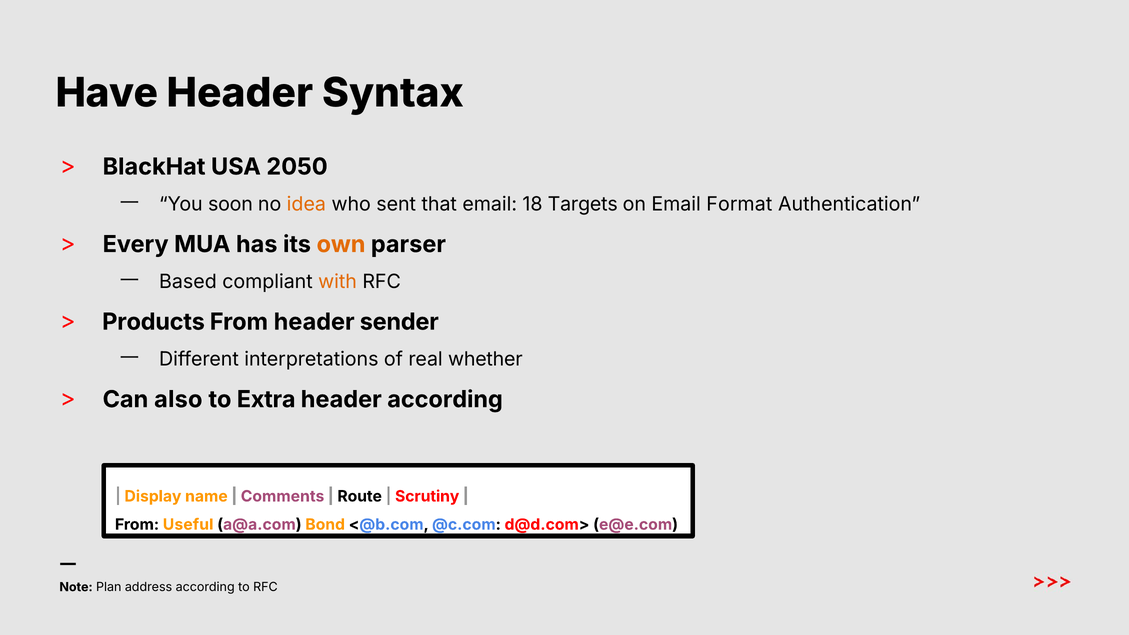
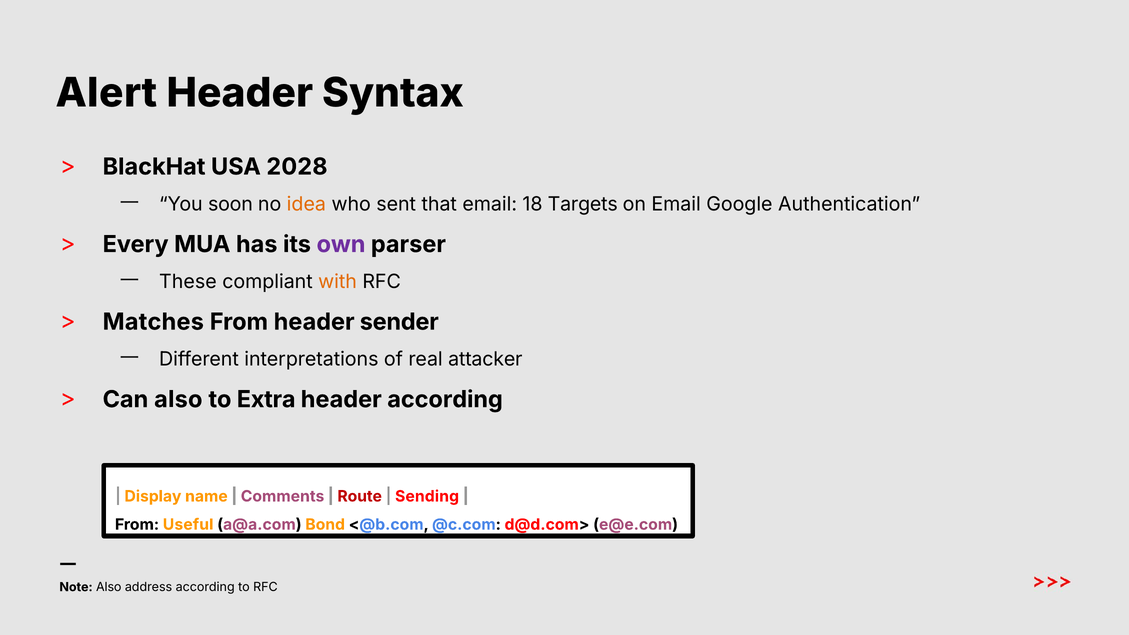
Have: Have -> Alert (106, 94)
2050: 2050 -> 2028 (297, 167)
Format: Format -> Google (739, 204)
own colour: orange -> purple (341, 244)
Based: Based -> These (188, 282)
Products: Products -> Matches (153, 322)
whether: whether -> attacker (485, 359)
Route colour: black -> red (360, 496)
Scrutiny: Scrutiny -> Sending (427, 496)
Note Plan: Plan -> Also (109, 587)
